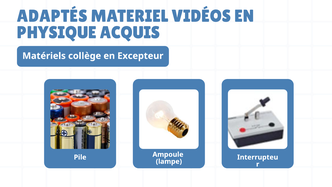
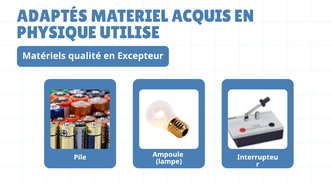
VIDÉOS: VIDÉOS -> ACQUIS (201, 16)
ACQUIS: ACQUIS -> UTILISE (130, 32)
collège: collège -> qualité (85, 56)
